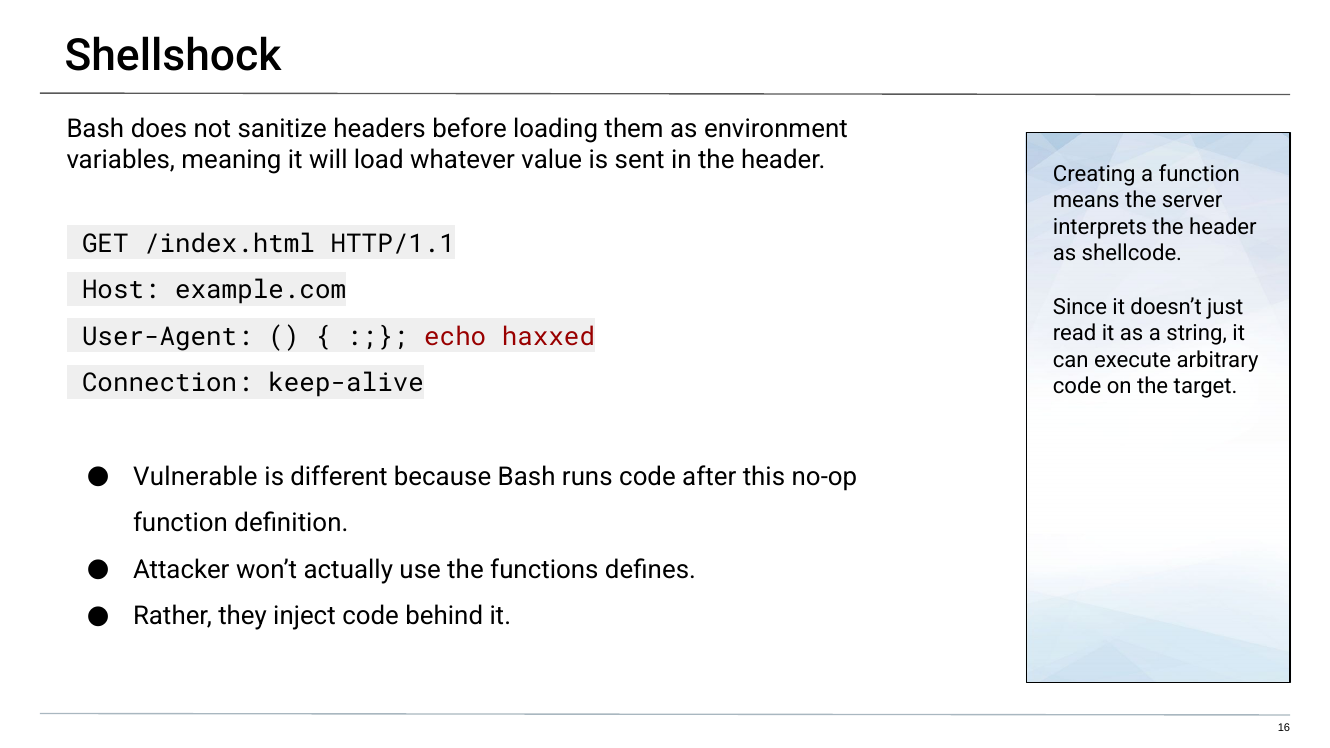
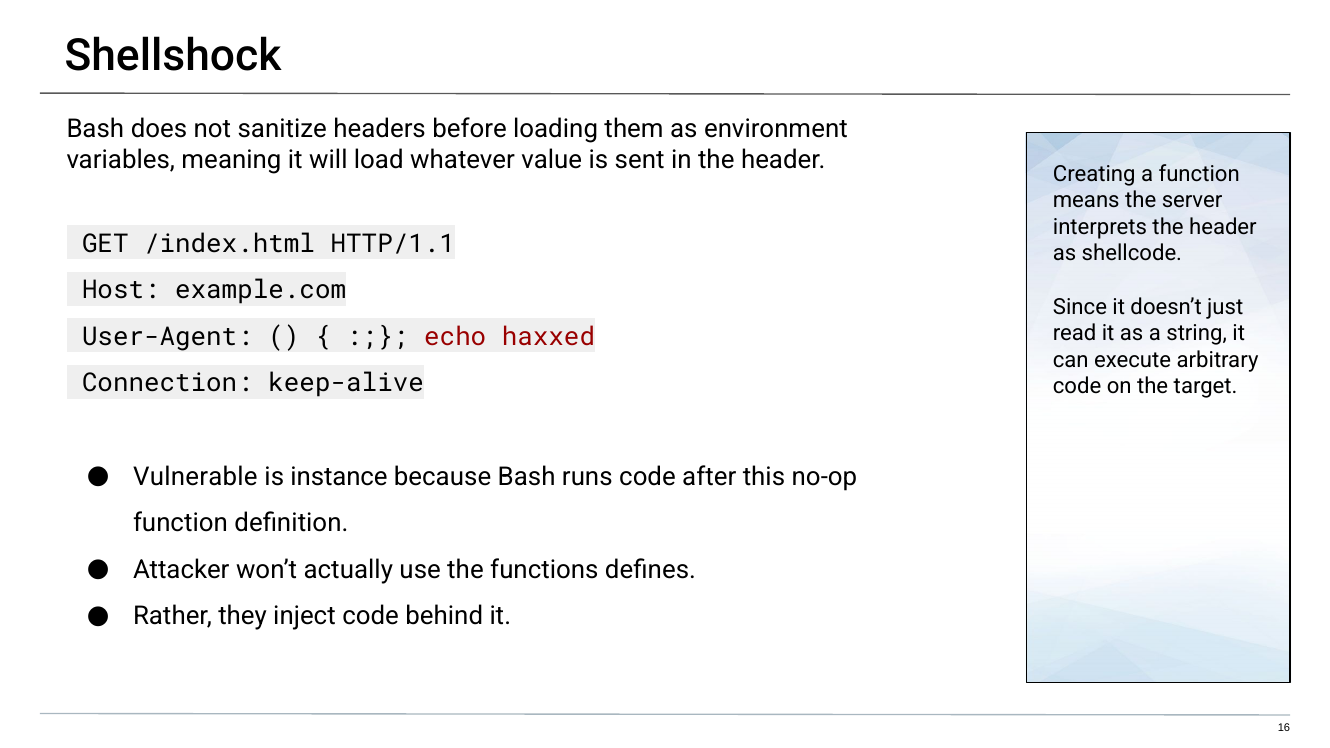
different: different -> instance (339, 477)
